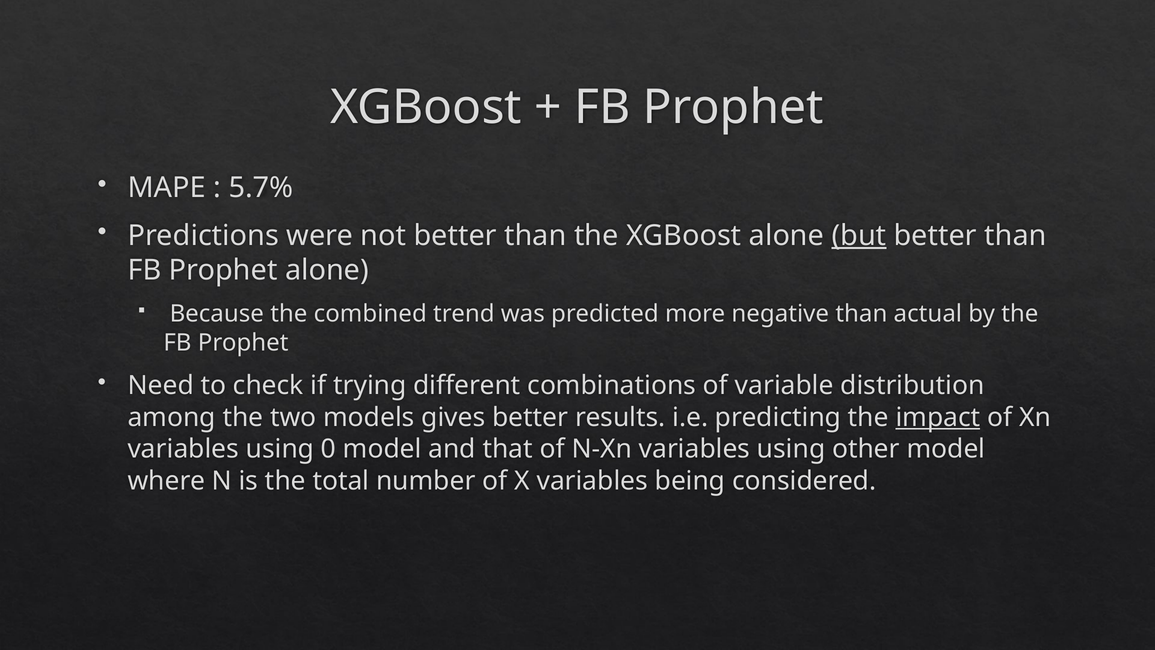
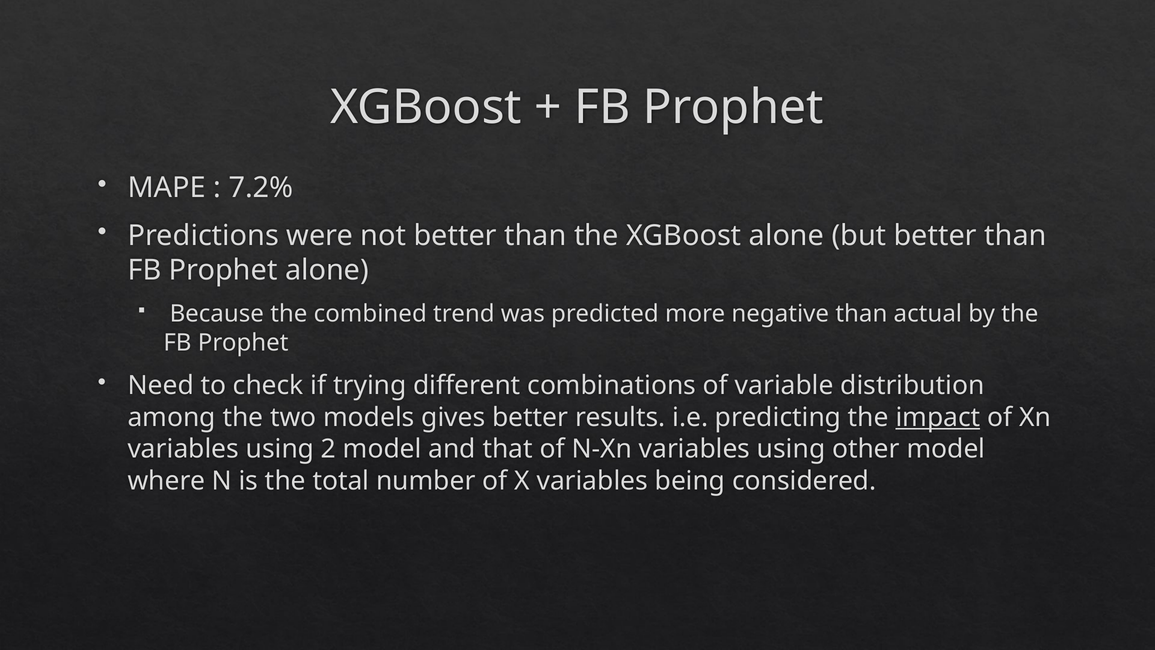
5.7%: 5.7% -> 7.2% (261, 188)
but underline: present -> none (859, 235)
0: 0 -> 2 (329, 449)
